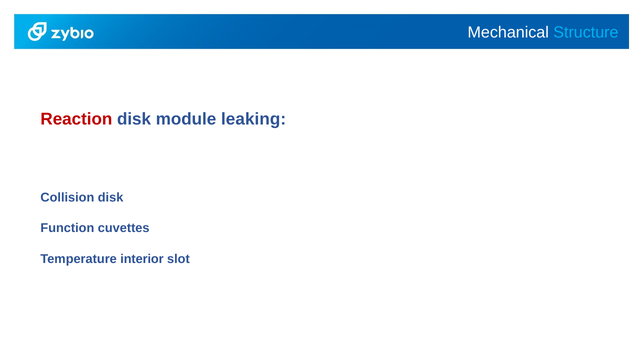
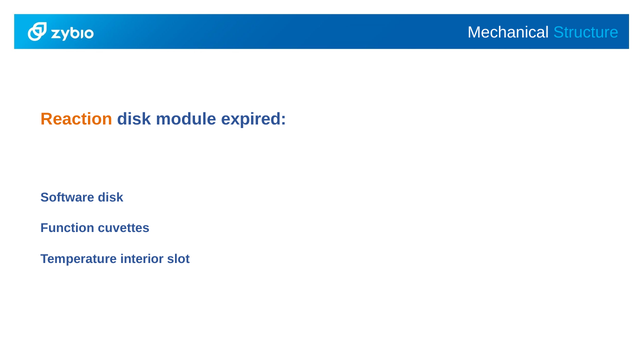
Reaction colour: red -> orange (76, 119)
leaking: leaking -> expired (254, 119)
Collision: Collision -> Software (67, 197)
